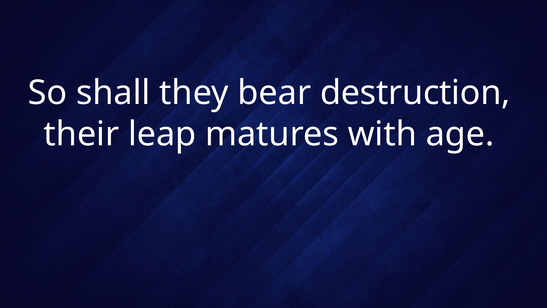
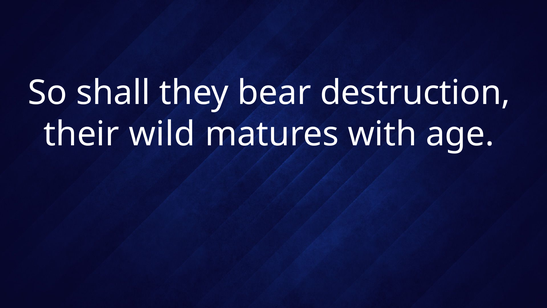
leap: leap -> wild (162, 134)
